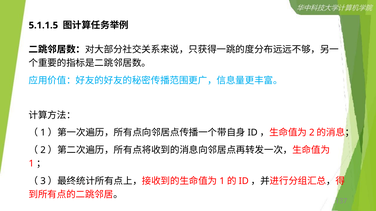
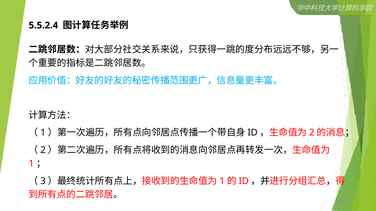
5.1.1.5: 5.1.1.5 -> 5.5.2.4 (43, 25)
